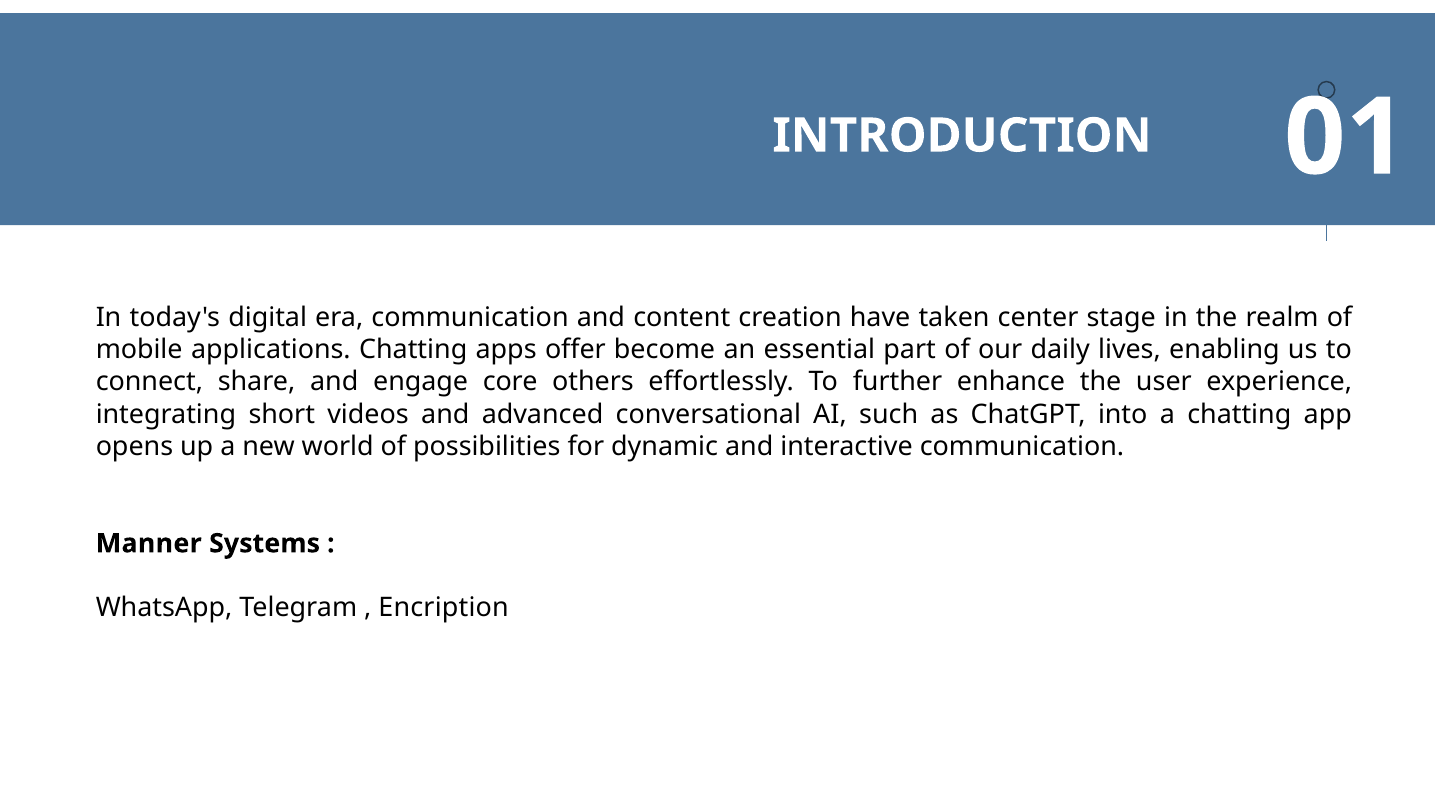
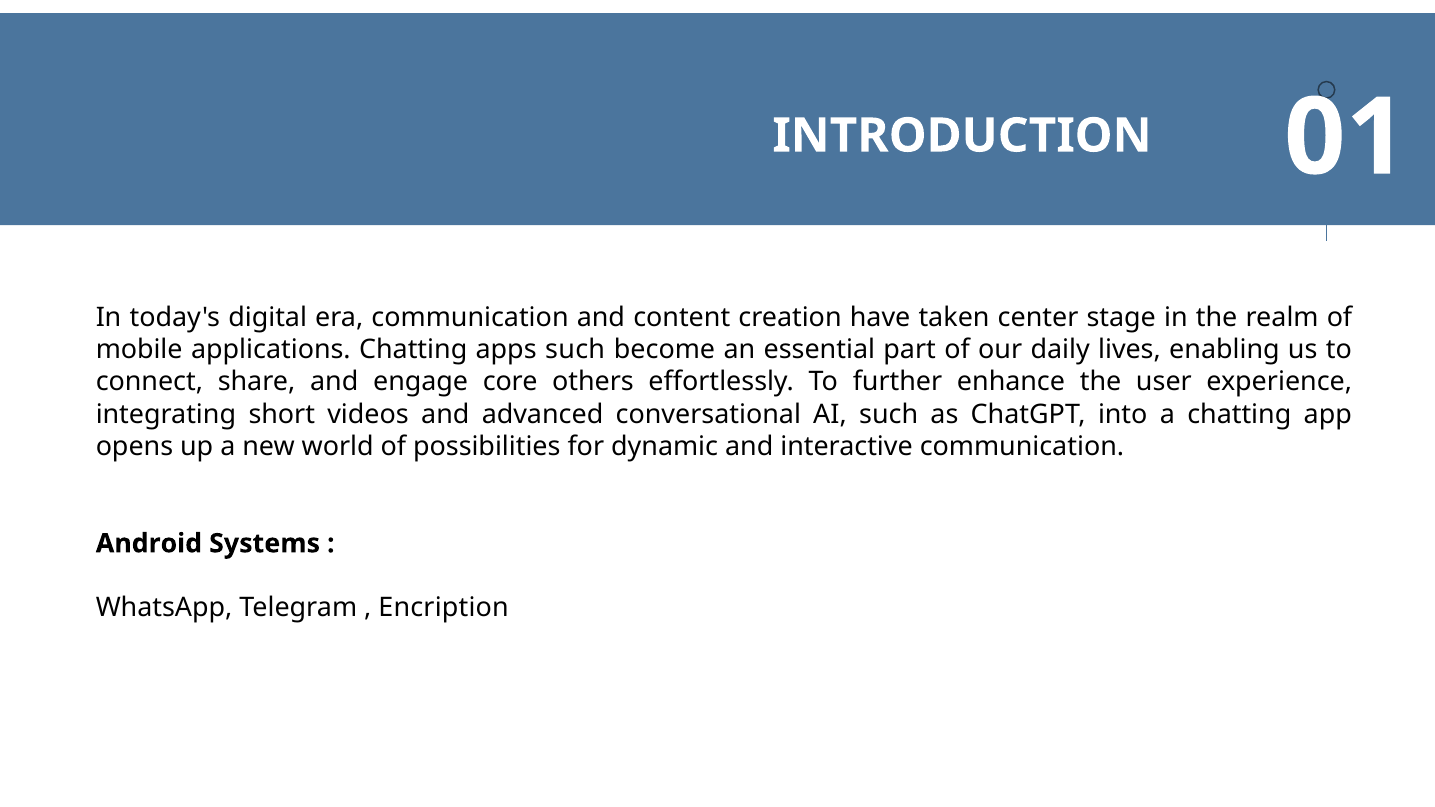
apps offer: offer -> such (575, 350)
Manner: Manner -> Android (149, 544)
